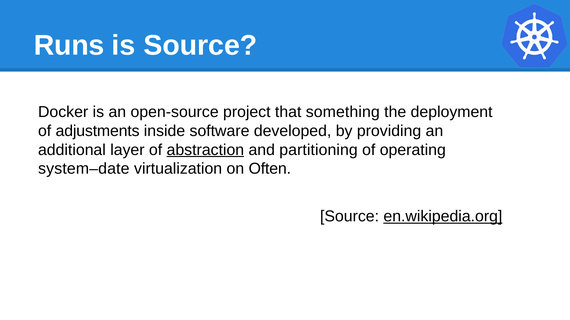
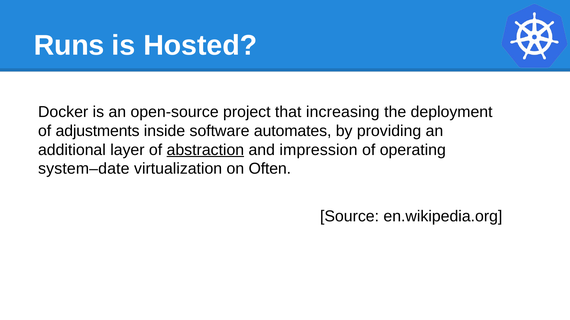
is Source: Source -> Hosted (200, 45)
something: something -> increasing (343, 112)
developed: developed -> automates (293, 131)
partitioning: partitioning -> impression (318, 150)
en.wikipedia.org underline: present -> none (443, 217)
